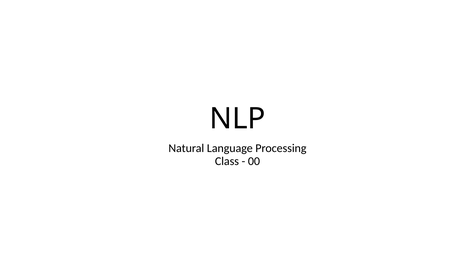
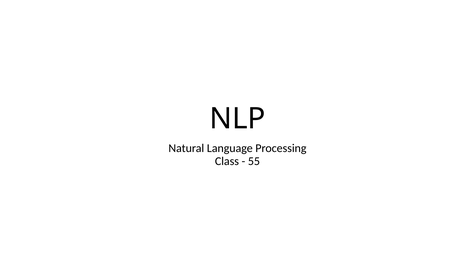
00: 00 -> 55 (254, 161)
